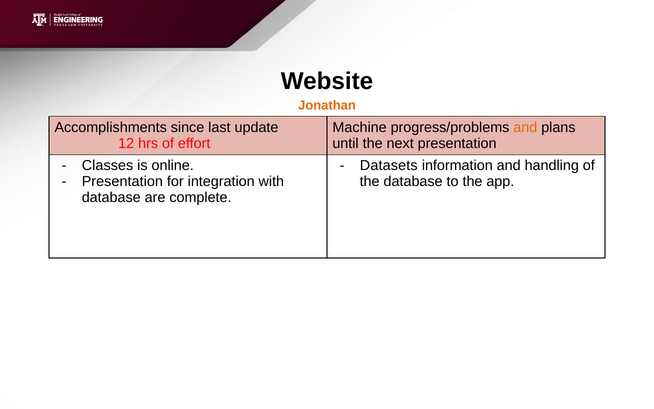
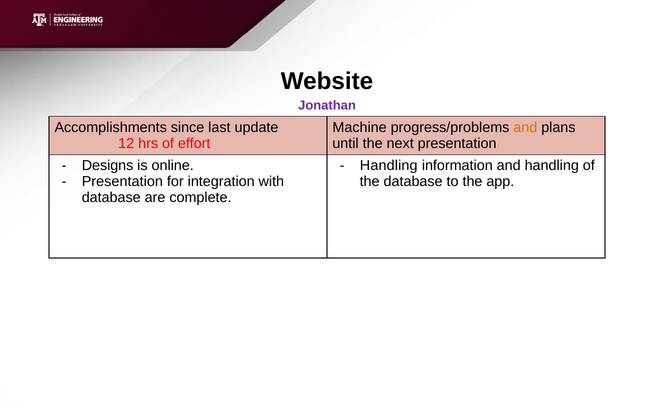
Jonathan colour: orange -> purple (327, 105)
Classes: Classes -> Designs (108, 165)
Datasets: Datasets -> Handling (389, 165)
